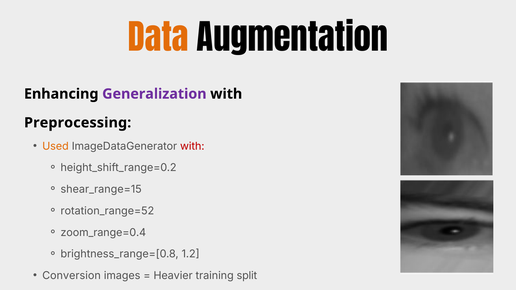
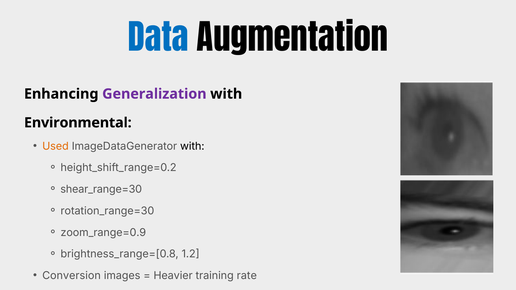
Data colour: orange -> blue (158, 39)
Preprocessing: Preprocessing -> Environmental (78, 123)
with colour: red -> black (192, 146)
shear_range=15: shear_range=15 -> shear_range=30 (101, 189)
rotation_range=52: rotation_range=52 -> rotation_range=30 (107, 211)
zoom_range=0.4: zoom_range=0.4 -> zoom_range=0.9 (103, 233)
split: split -> rate (247, 276)
